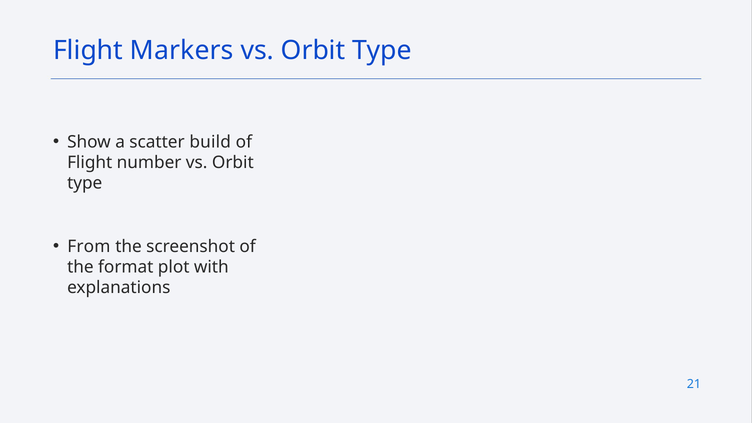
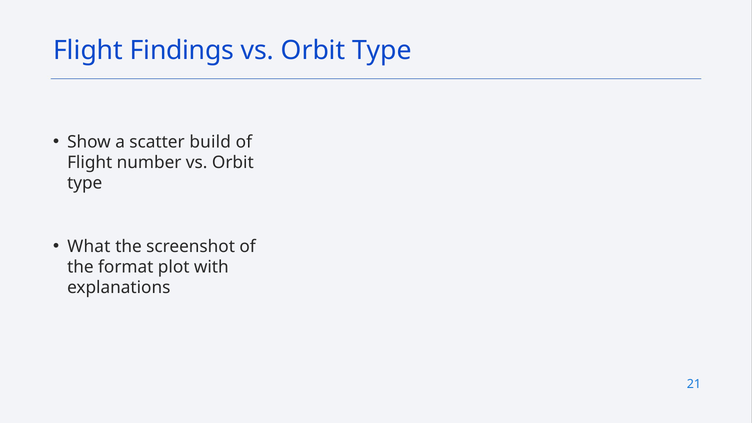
Markers: Markers -> Findings (182, 50)
From: From -> What (89, 246)
